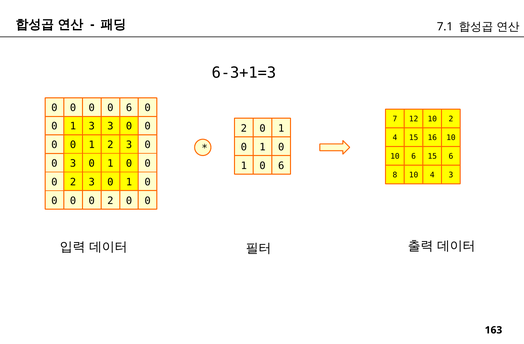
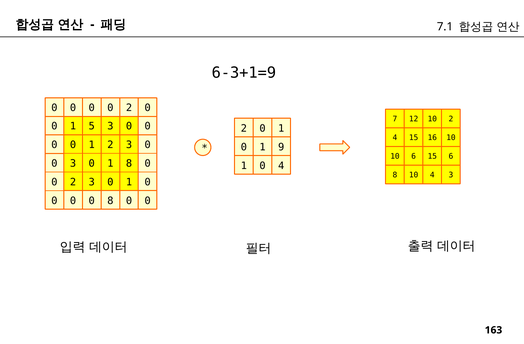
6-3+1=3: 6-3+1=3 -> 6-3+1=9 (244, 73)
0 0 6: 6 -> 2 (129, 108)
1 3: 3 -> 5 (92, 126)
0: 0 -> 9 (281, 147)
3 0 1 0: 0 -> 8 (129, 163)
1 0 6: 6 -> 4 (281, 166)
0 0 2: 2 -> 8 (110, 201)
